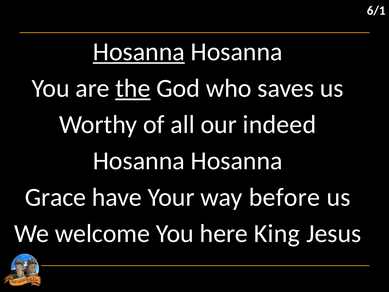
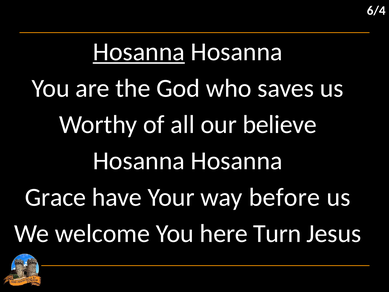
6/1: 6/1 -> 6/4 (376, 11)
the underline: present -> none (133, 88)
indeed: indeed -> believe (280, 124)
King: King -> Turn (277, 233)
